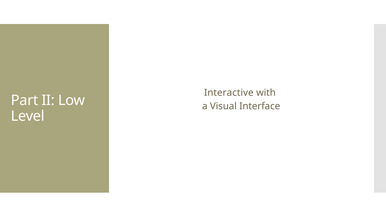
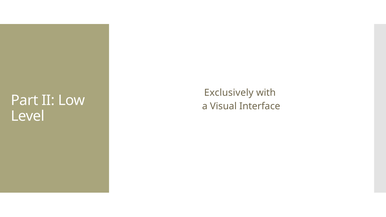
Interactive: Interactive -> Exclusively (229, 93)
